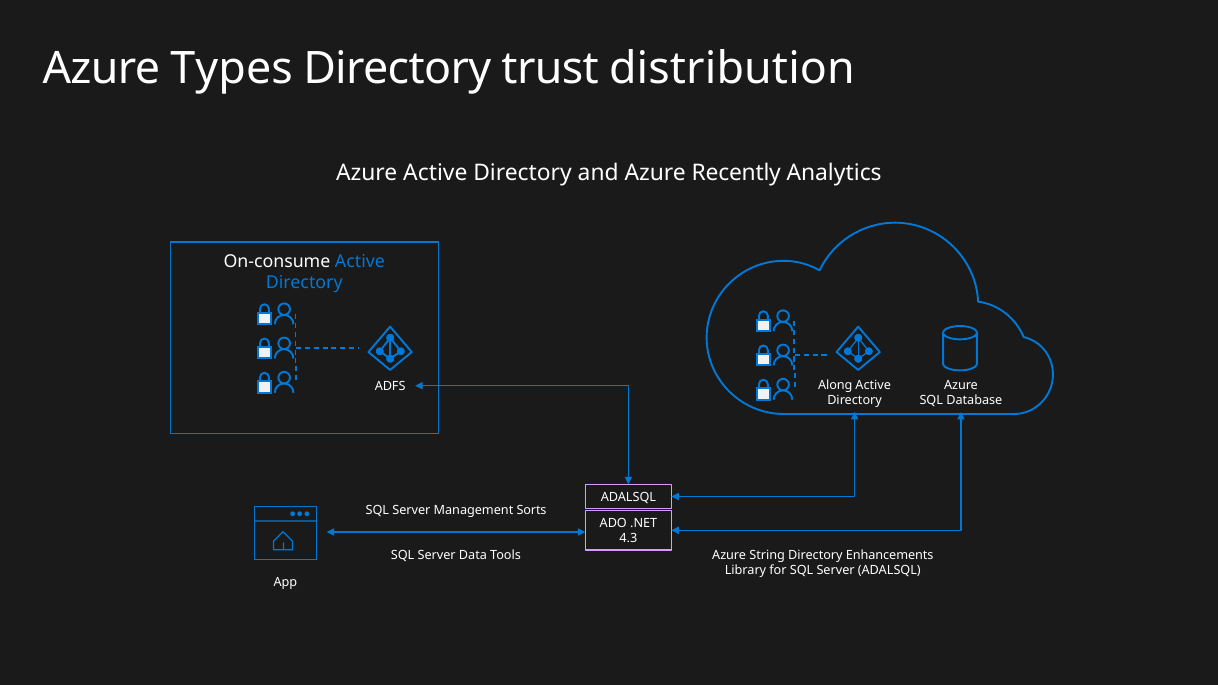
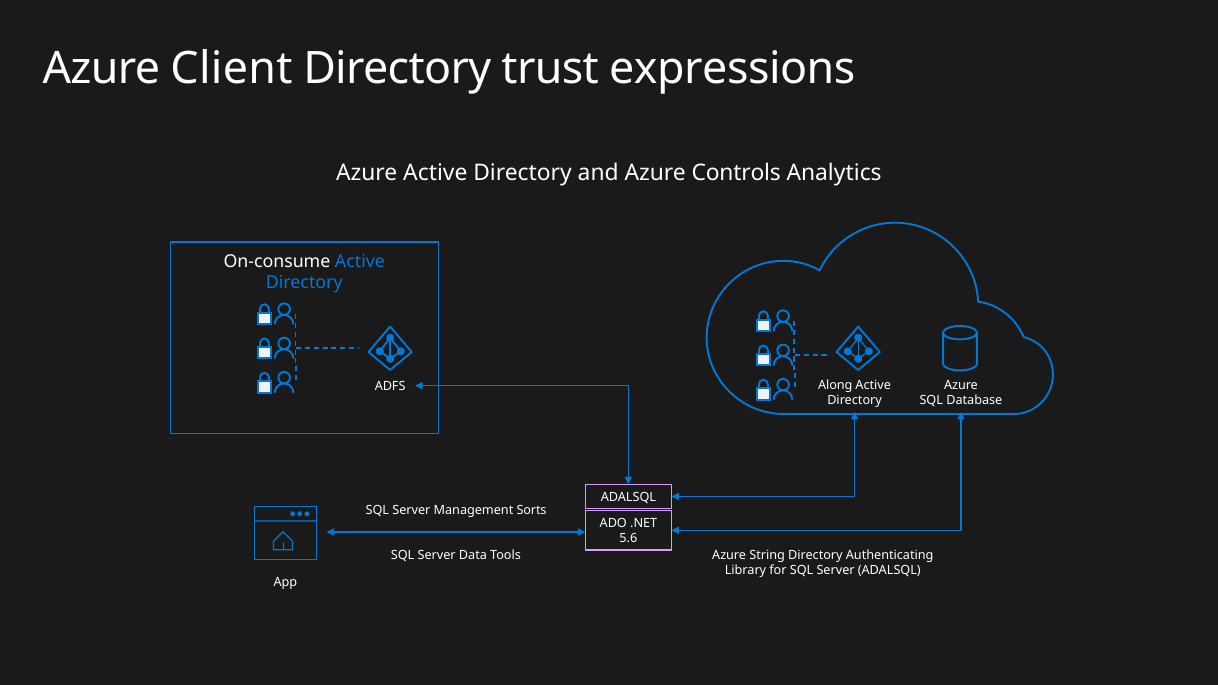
Types: Types -> Client (232, 69)
distribution: distribution -> expressions (732, 69)
Recently: Recently -> Controls (736, 173)
4.3: 4.3 -> 5.6 (628, 539)
Enhancements: Enhancements -> Authenticating (890, 555)
